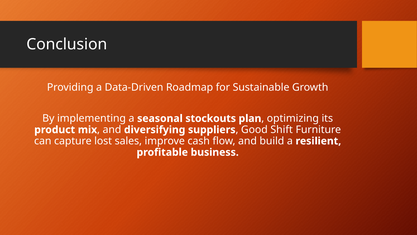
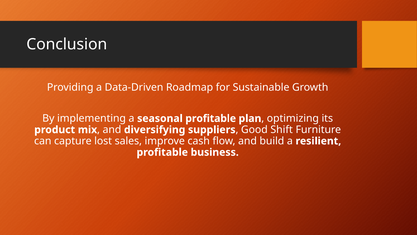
seasonal stockouts: stockouts -> profitable (211, 118)
